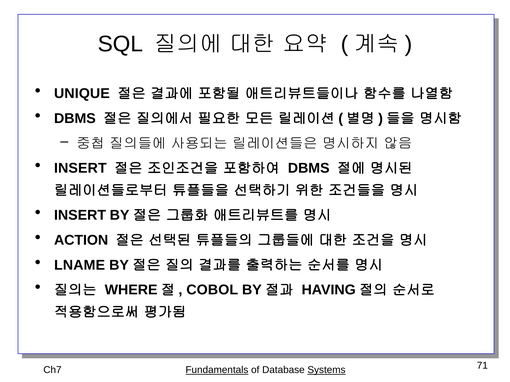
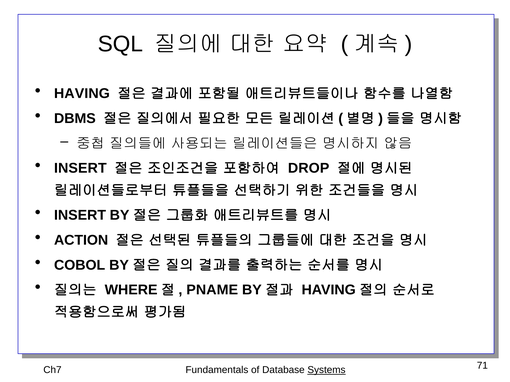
UNIQUE: UNIQUE -> HAVING (82, 94)
DBMS: DBMS -> DROP (309, 168)
LNAME: LNAME -> COBOL (80, 265)
COBOL: COBOL -> PNAME (212, 290)
Fundamentals underline: present -> none (217, 370)
